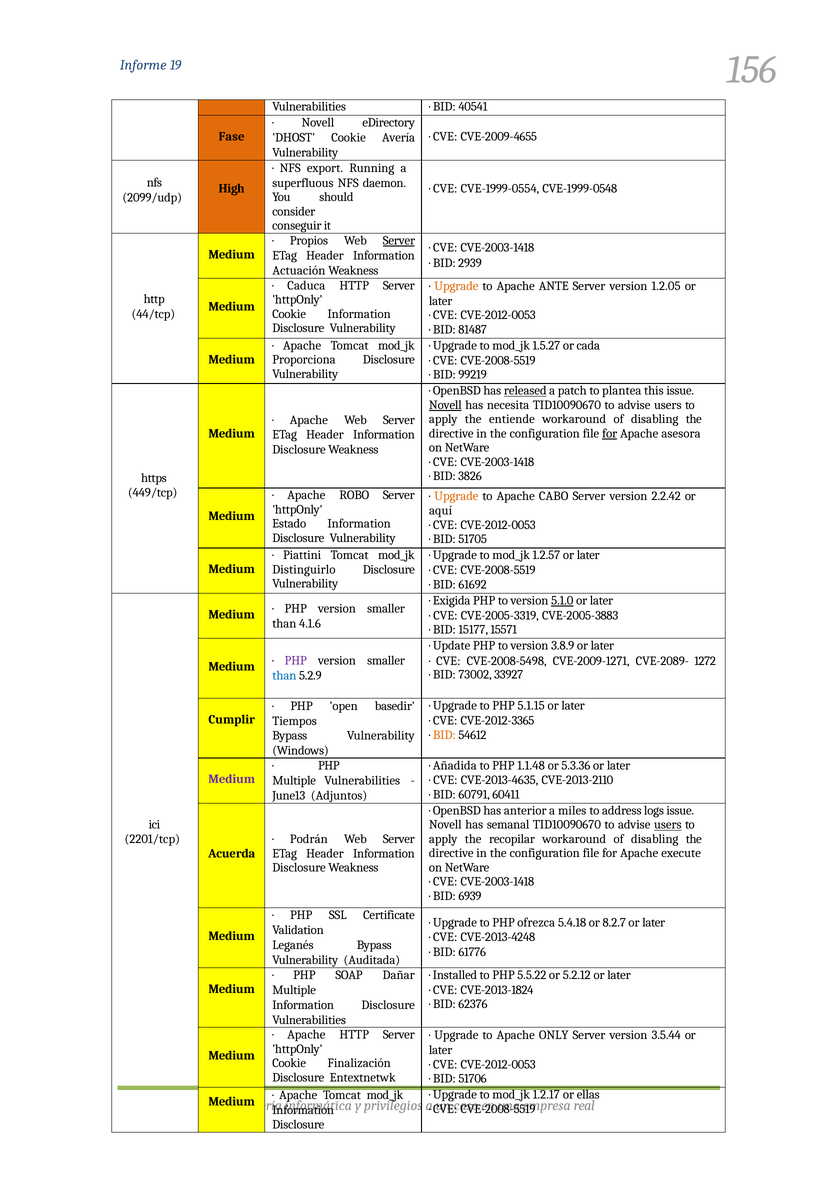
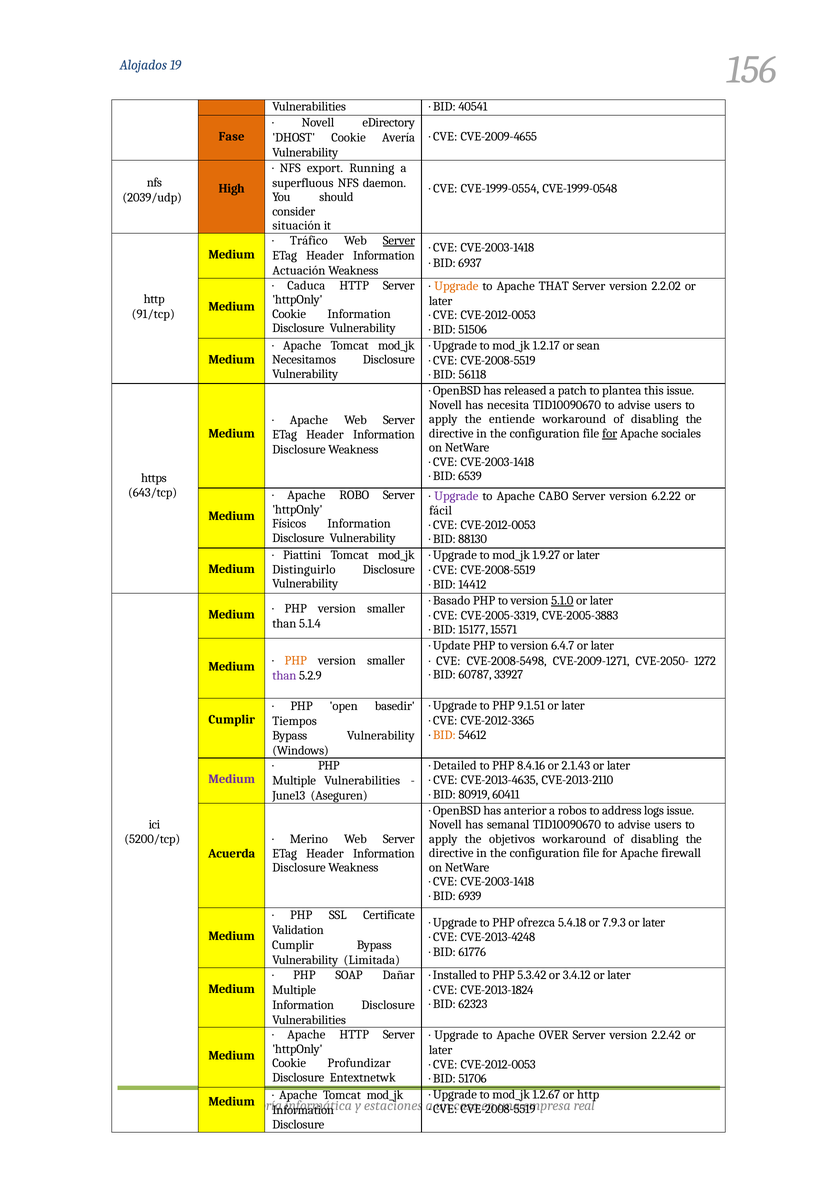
Informe: Informe -> Alojados (143, 65)
2099/udp: 2099/udp -> 2039/udp (152, 198)
conseguir: conseguir -> situación (297, 226)
Propios: Propios -> Tráfico (309, 241)
2939: 2939 -> 6937 (470, 263)
ANTE: ANTE -> THAT (554, 286)
1.2.05: 1.2.05 -> 2.2.02 (666, 286)
44/tcp: 44/tcp -> 91/tcp (153, 314)
81487: 81487 -> 51506 (473, 330)
1.5.27: 1.5.27 -> 1.2.17 (546, 346)
cada: cada -> sean (588, 346)
Proporciona: Proporciona -> Necesitamos (304, 360)
99219: 99219 -> 56118 (472, 375)
released underline: present -> none (525, 391)
Novell underline: present -> none (445, 405)
asesora: asesora -> sociales (681, 434)
3826: 3826 -> 6539 (470, 476)
449/tcp: 449/tcp -> 643/tcp (153, 493)
Upgrade colour: orange -> purple (456, 496)
2.2.42: 2.2.42 -> 6.2.22 (666, 496)
aquí: aquí -> fácil (441, 511)
Estado: Estado -> Físicos (289, 524)
51705: 51705 -> 88130 (473, 539)
1.2.57: 1.2.57 -> 1.9.27 (546, 556)
61692: 61692 -> 14412 (472, 585)
Exigida: Exigida -> Basado (452, 601)
4.1.6: 4.1.6 -> 5.1.4 (310, 624)
3.8.9: 3.8.9 -> 6.4.7 (563, 646)
CVE-2089-: CVE-2089- -> CVE-2050- (662, 661)
PHP colour: purple -> orange (296, 661)
73002: 73002 -> 60787 (475, 675)
than colour: blue -> purple (284, 676)
5.1.15: 5.1.15 -> 9.1.51 (531, 706)
Añadida: Añadida -> Detailed (455, 766)
1.1.48: 1.1.48 -> 8.4.16 (531, 766)
5.3.36: 5.3.36 -> 2.1.43 (576, 766)
60791: 60791 -> 80919 (474, 795)
Adjuntos: Adjuntos -> Aseguren (339, 796)
miles: miles -> robos (572, 811)
users underline: present -> none (668, 825)
recopilar: recopilar -> objetivos (512, 839)
Podrán: Podrán -> Merino (309, 839)
2201/tcp: 2201/tcp -> 5200/tcp (152, 840)
execute: execute -> firewall (681, 854)
8.2.7: 8.2.7 -> 7.9.3 (614, 923)
Leganés: Leganés -> Cumplir (293, 945)
Auditada: Auditada -> Limitada (372, 960)
5.5.22: 5.5.22 -> 5.3.42 (532, 975)
5.2.12: 5.2.12 -> 3.4.12 (577, 975)
62376: 62376 -> 62323 (473, 1005)
ONLY: ONLY -> OVER (554, 1036)
3.5.44: 3.5.44 -> 2.2.42 (666, 1036)
Finalización: Finalización -> Profundizar (359, 1064)
1.2.17: 1.2.17 -> 1.2.67 (546, 1095)
or ellas: ellas -> http (588, 1095)
privilegios: privilegios -> estaciones (393, 1106)
